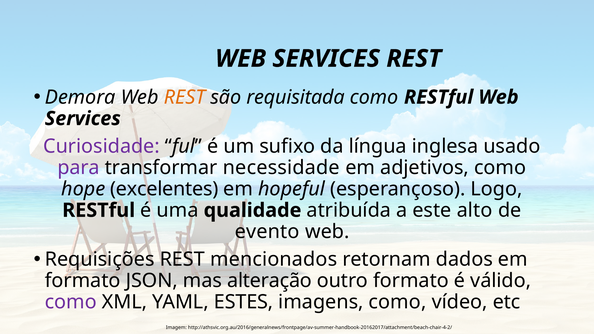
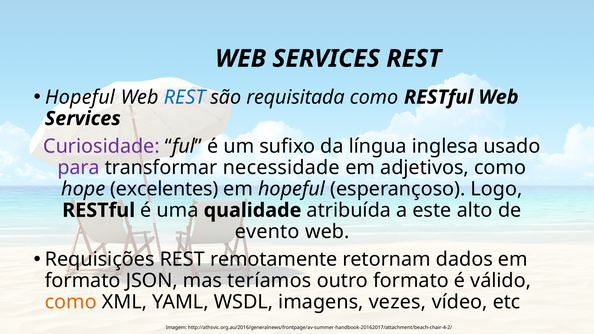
Demora: Demora -> Hopeful (80, 97)
REST colour: orange -> blue (185, 97)
mencionados: mencionados -> remotamente (274, 259)
alteração: alteração -> teríamos (269, 281)
como colour: purple -> orange (71, 302)
ESTES: ESTES -> WSDL (243, 302)
imagens como: como -> vezes (397, 302)
